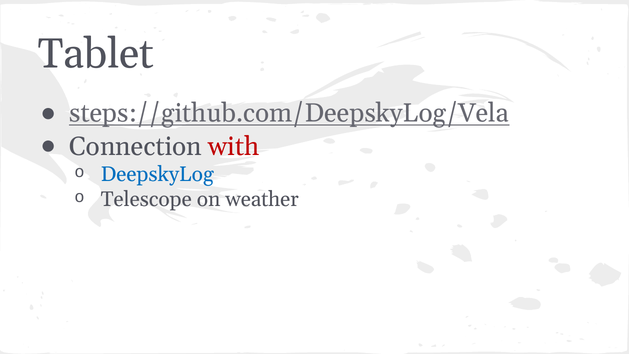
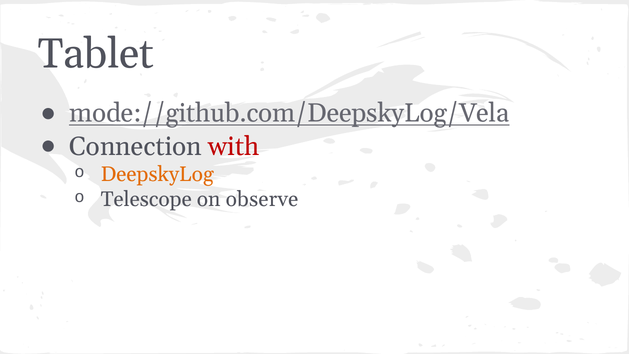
steps://github.com/DeepskyLog/Vela: steps://github.com/DeepskyLog/Vela -> mode://github.com/DeepskyLog/Vela (289, 113)
DeepskyLog colour: blue -> orange (157, 174)
weather: weather -> observe (262, 199)
